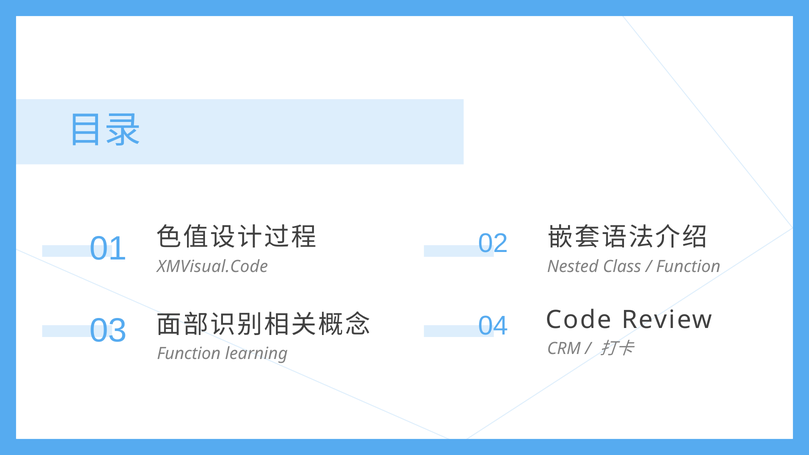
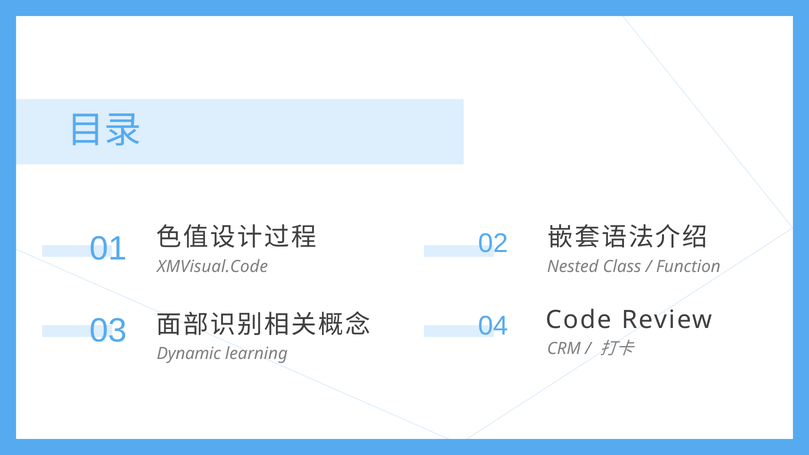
Function: Function -> Dynamic (189, 354)
